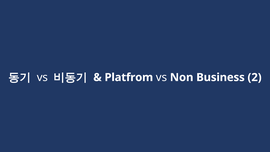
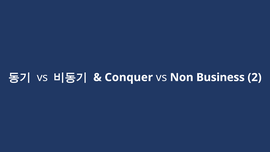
Platfrom: Platfrom -> Conquer (129, 77)
